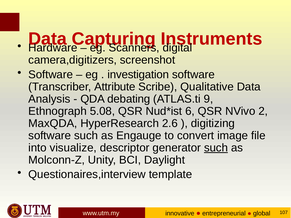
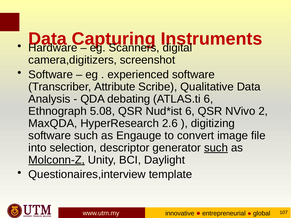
investigation: investigation -> experienced (138, 75)
ATLAS.ti 9: 9 -> 6 (208, 99)
visualize: visualize -> selection (73, 148)
Molconn-Z underline: none -> present (57, 160)
